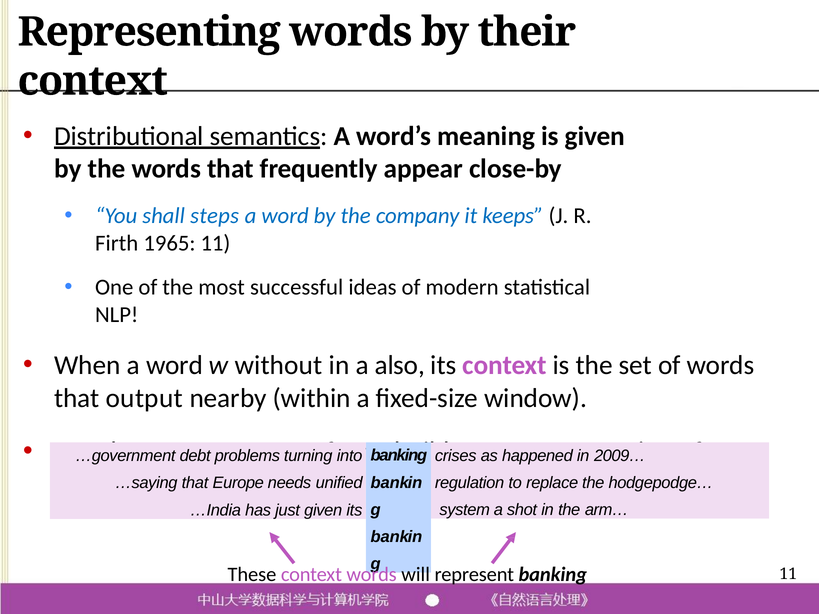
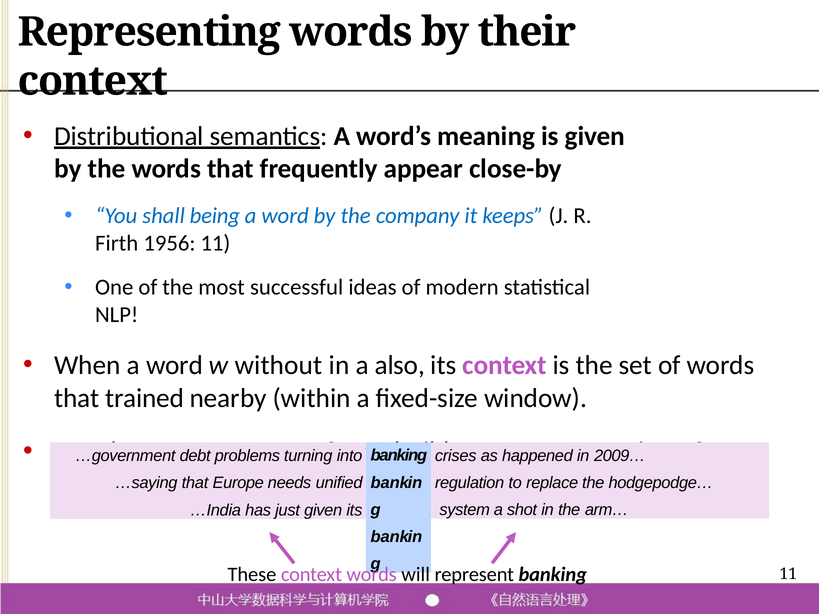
steps: steps -> being (215, 216)
1965: 1965 -> 1956 (169, 243)
output: output -> trained (145, 398)
